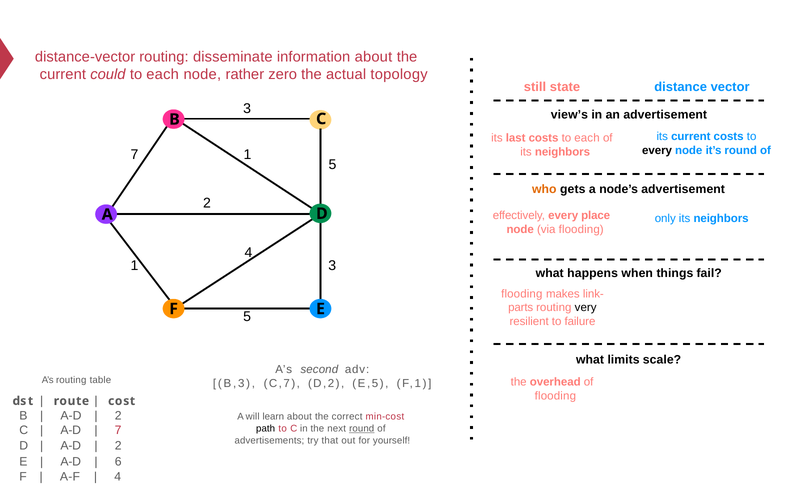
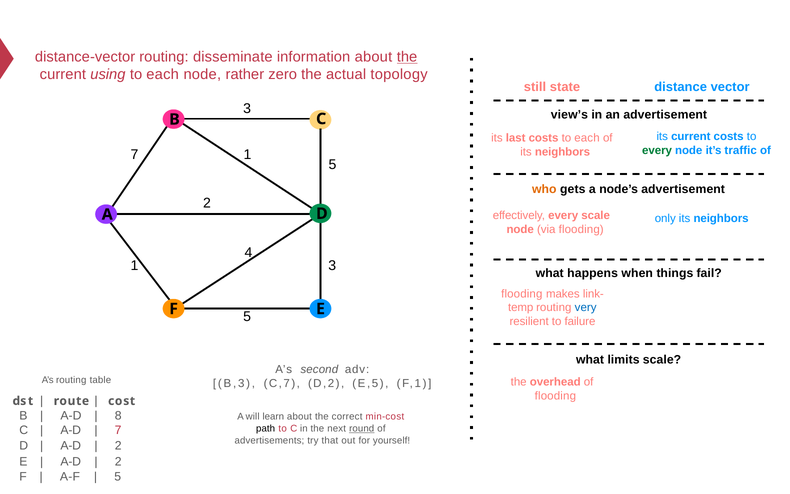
the underline: none -> present (407, 57)
could: could -> using (108, 75)
every colour: black -> green (657, 150)
it’s round: round -> traffic (741, 150)
every place: place -> scale (596, 215)
parts: parts -> temp (521, 307)
very colour: black -> blue (586, 307)
2: 2 -> 8 (118, 416)
6: 6 -> 2 (118, 461)
4: 4 -> 5 (118, 477)
